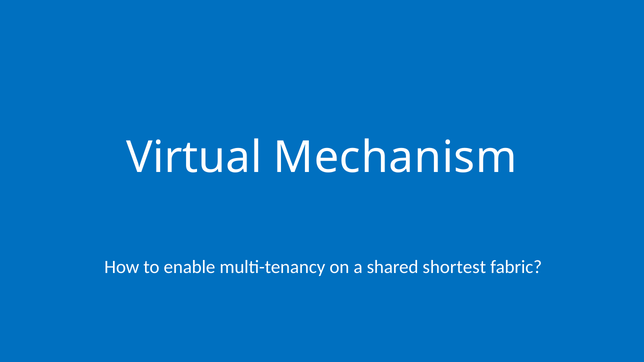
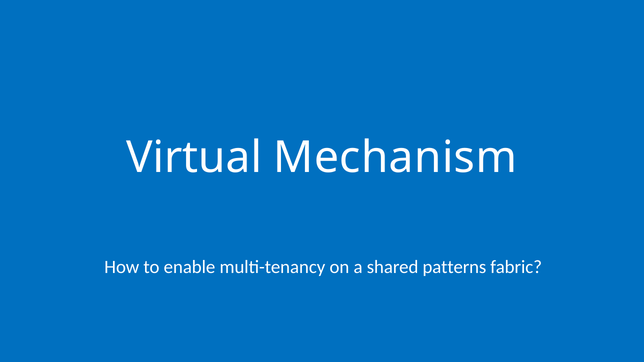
shortest: shortest -> patterns (454, 267)
